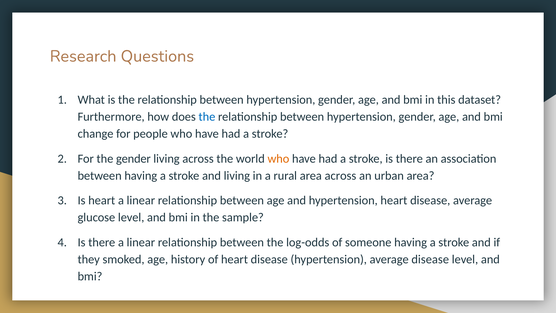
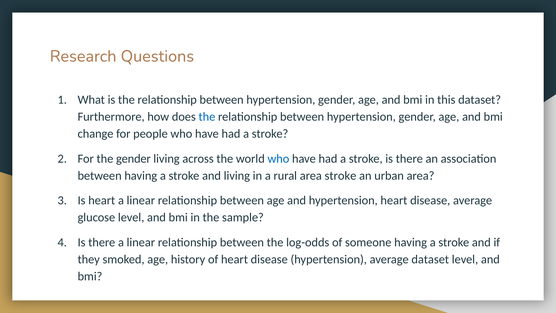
who colour: orange -> blue (278, 159)
area across: across -> stroke (340, 176)
average disease: disease -> dataset (430, 259)
